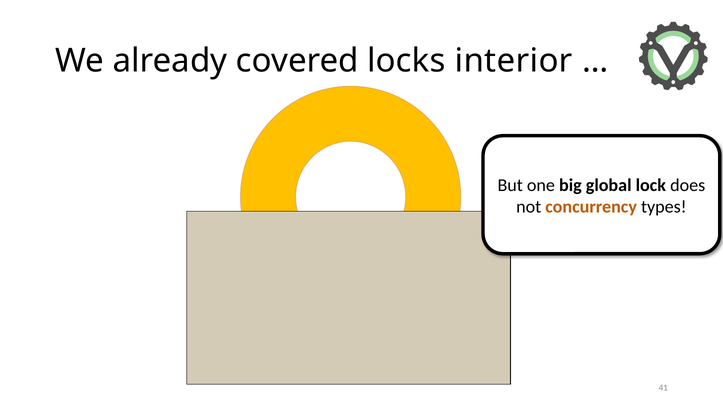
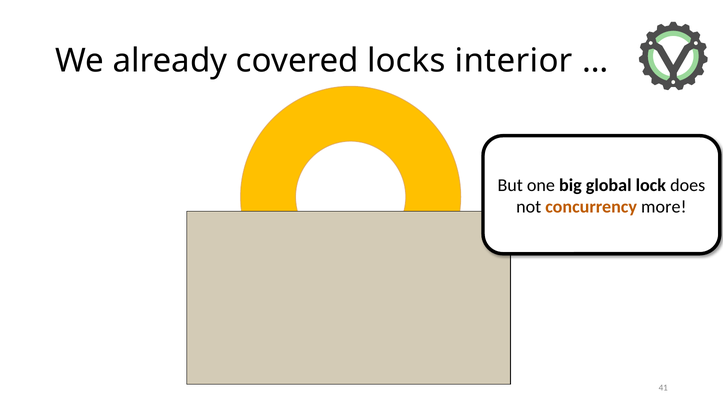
types: types -> more (664, 207)
